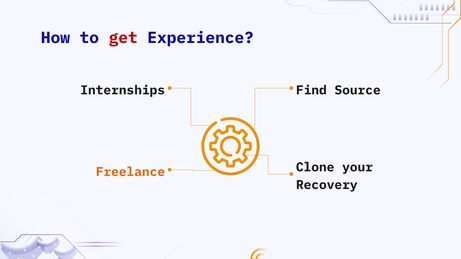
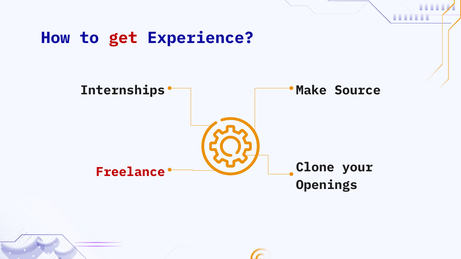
Find: Find -> Make (311, 90)
Freelance colour: orange -> red (130, 172)
Recovery: Recovery -> Openings (327, 185)
